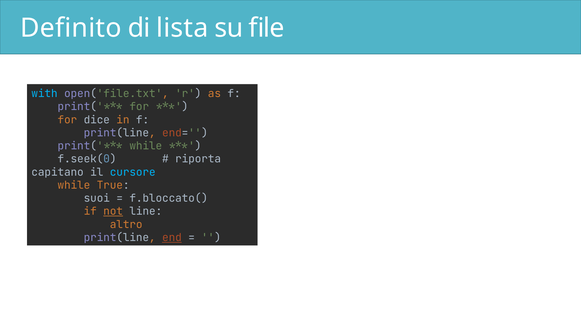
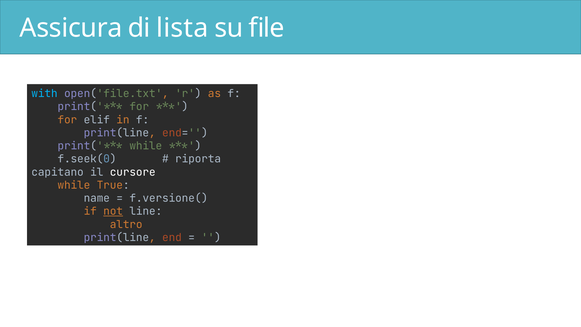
Definito: Definito -> Assicura (71, 28)
dice: dice -> elif (97, 120)
cursore colour: light blue -> white (133, 172)
suoi: suoi -> name (97, 198)
f.bloccato(: f.bloccato( -> f.versione( (169, 198)
end underline: present -> none (172, 237)
